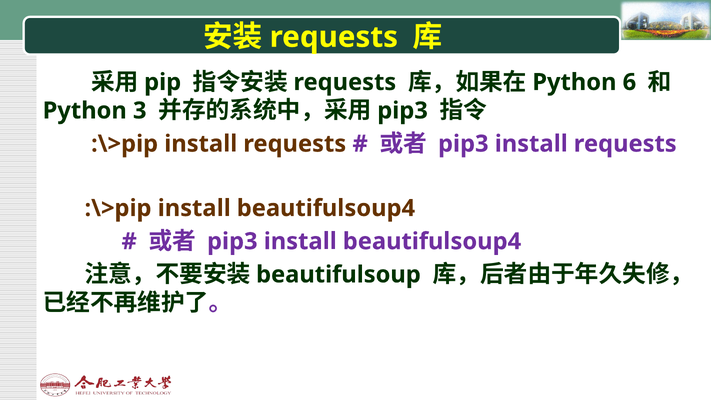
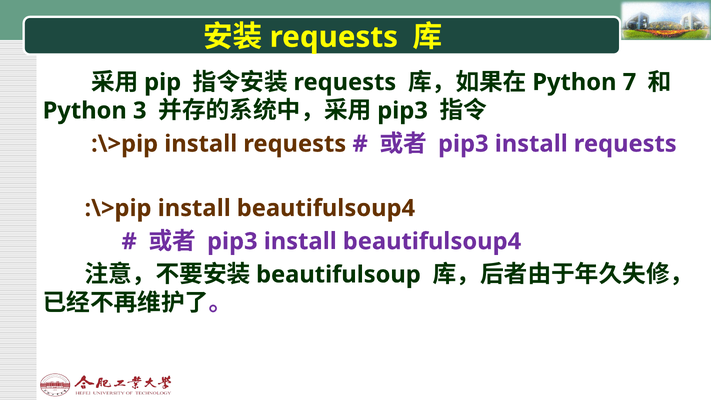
6: 6 -> 7 (629, 82)
